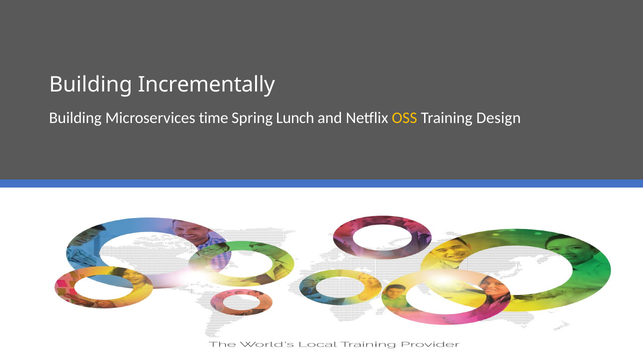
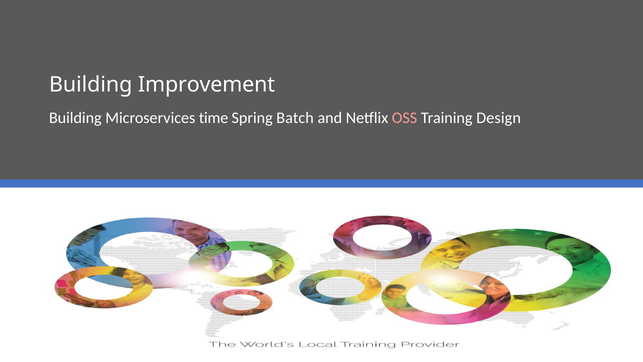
Incrementally: Incrementally -> Improvement (206, 84)
Lunch: Lunch -> Batch (295, 118)
OSS colour: yellow -> pink (405, 118)
